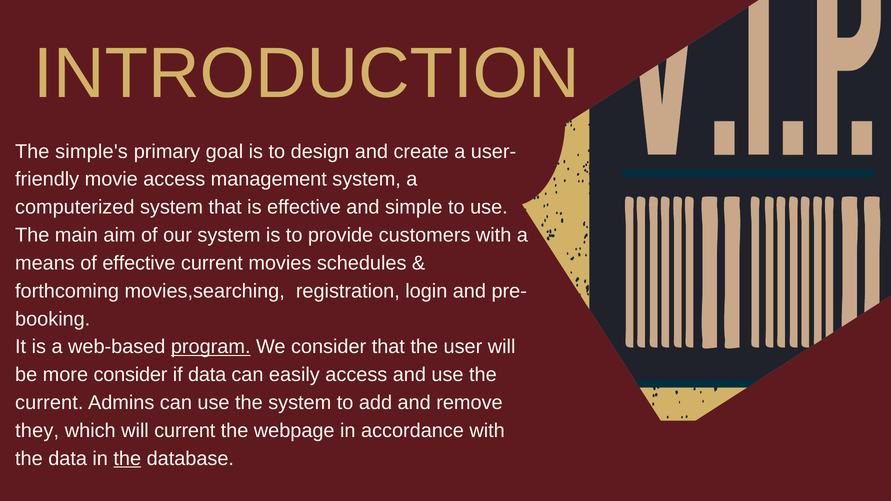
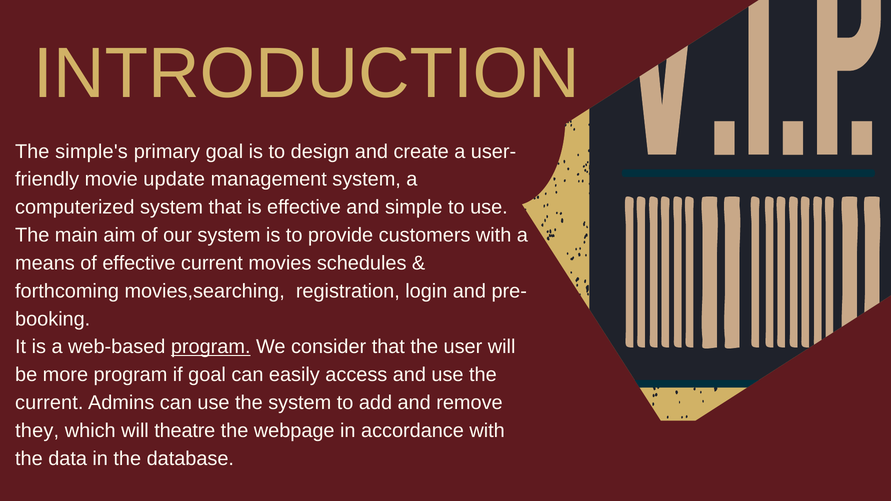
movie access: access -> update (174, 179)
more consider: consider -> program (130, 375)
if data: data -> goal (207, 375)
will current: current -> theatre (185, 431)
the underline: present -> none (127, 459)
